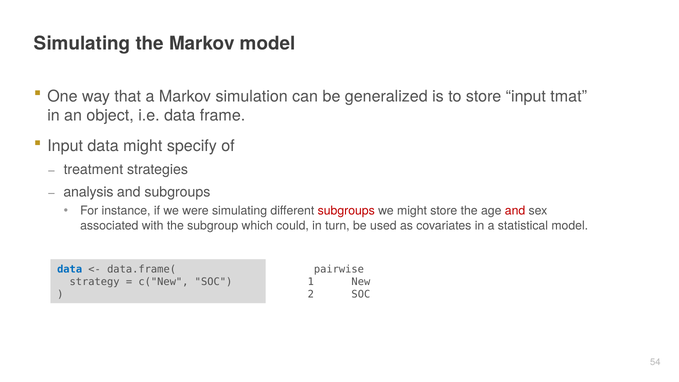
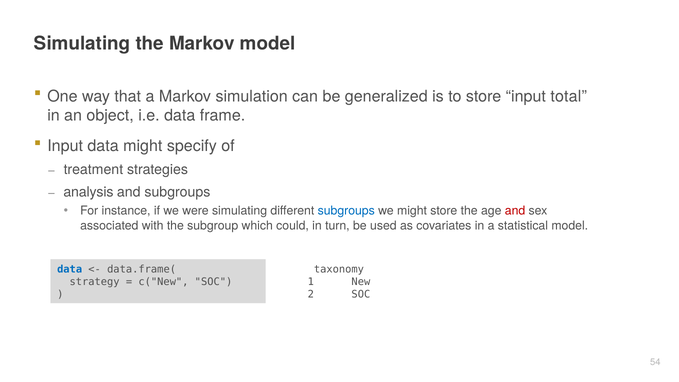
tmat: tmat -> total (569, 96)
subgroups colour: red -> blue (346, 211)
pairwise: pairwise -> taxonomy (339, 269)
